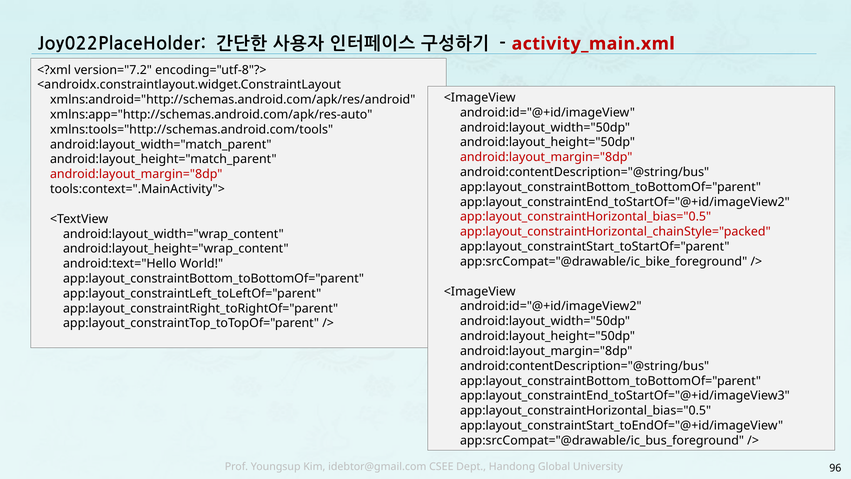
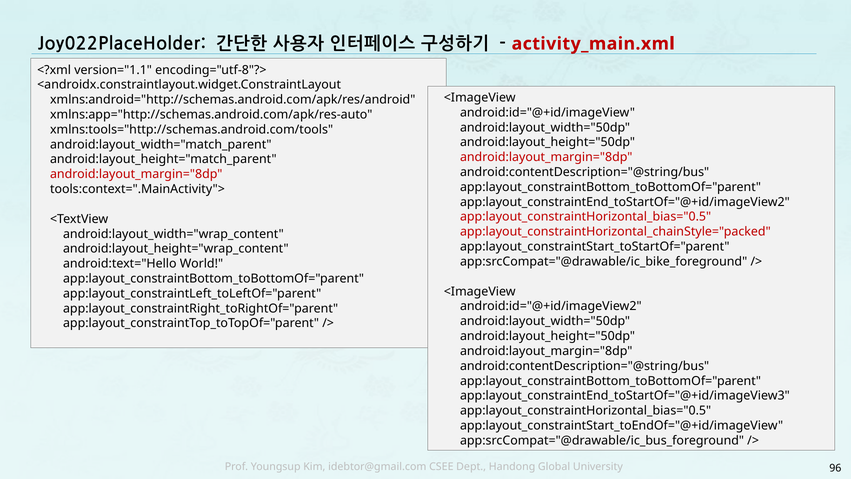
version="7.2: version="7.2 -> version="1.1 (113, 70)
